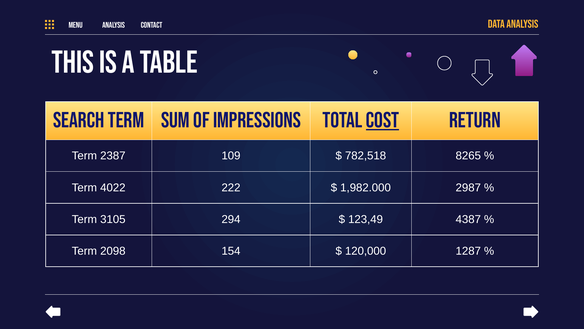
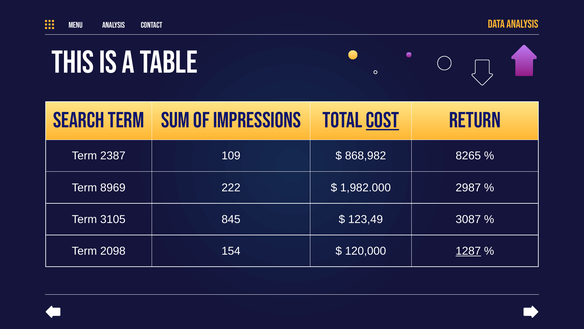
782,518: 782,518 -> 868,982 (366, 156)
4022: 4022 -> 8969 (113, 187)
294: 294 -> 845 (231, 219)
4387: 4387 -> 3087 (468, 219)
1287 underline: none -> present (468, 251)
